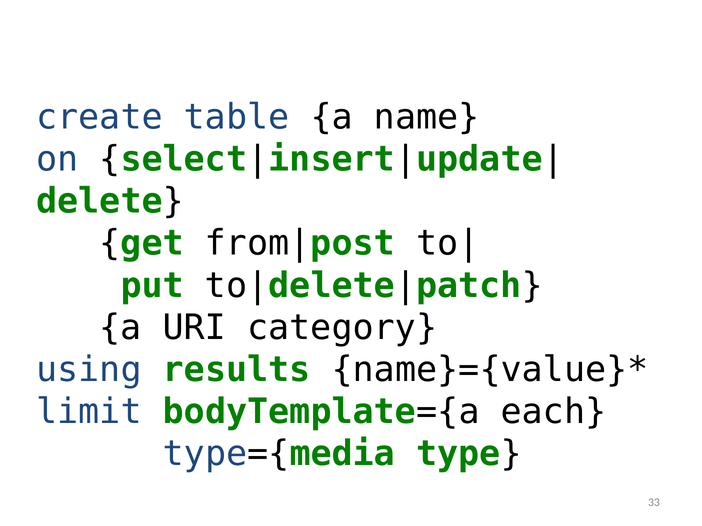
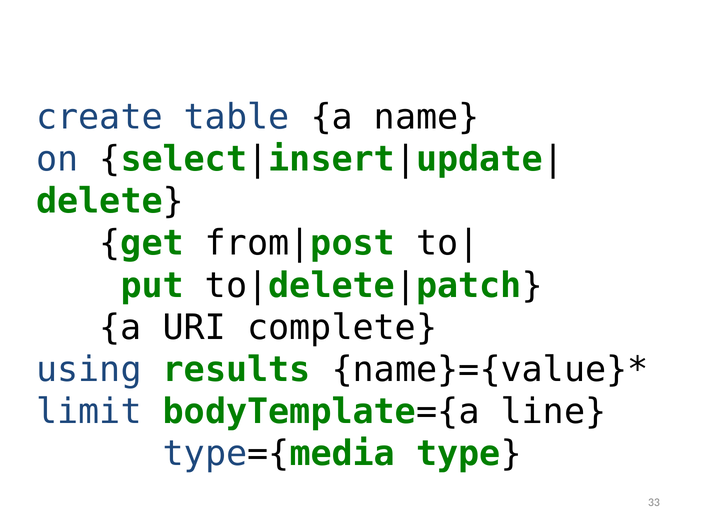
category: category -> complete (342, 328)
each: each -> line (554, 412)
